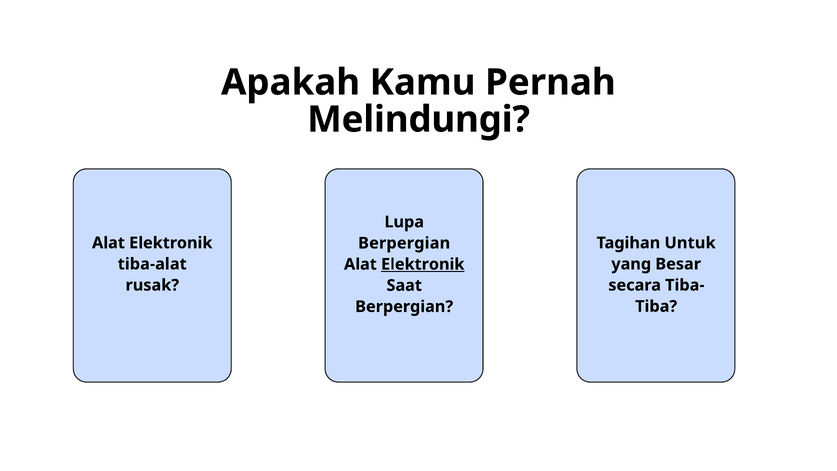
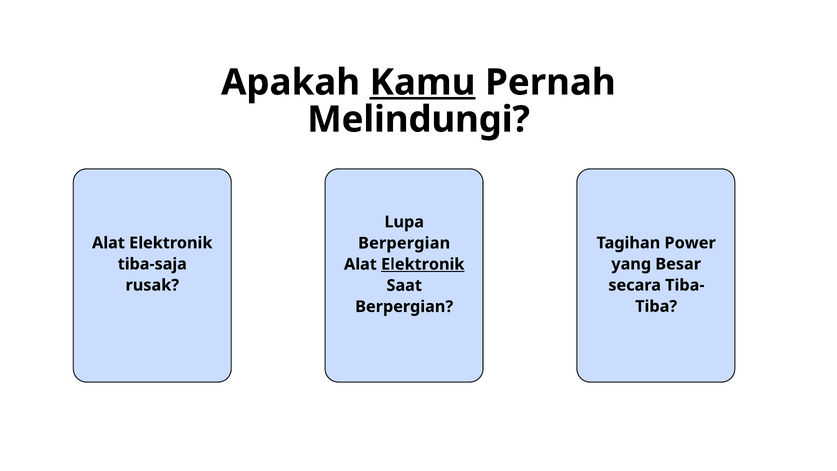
Kamu underline: none -> present (423, 82)
Untuk: Untuk -> Power (690, 243)
tiba-alat: tiba-alat -> tiba-saja (152, 264)
